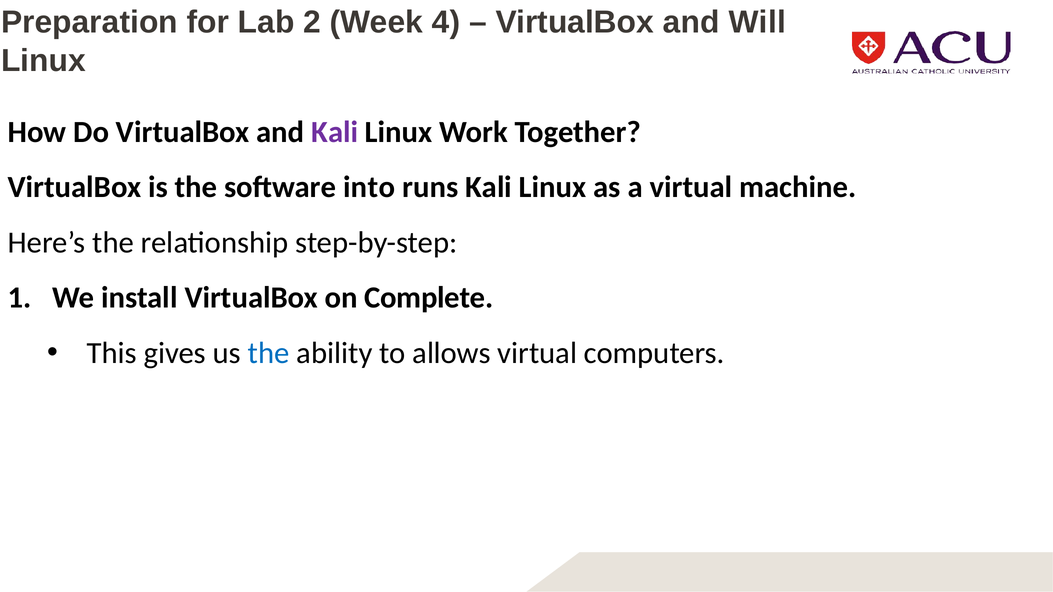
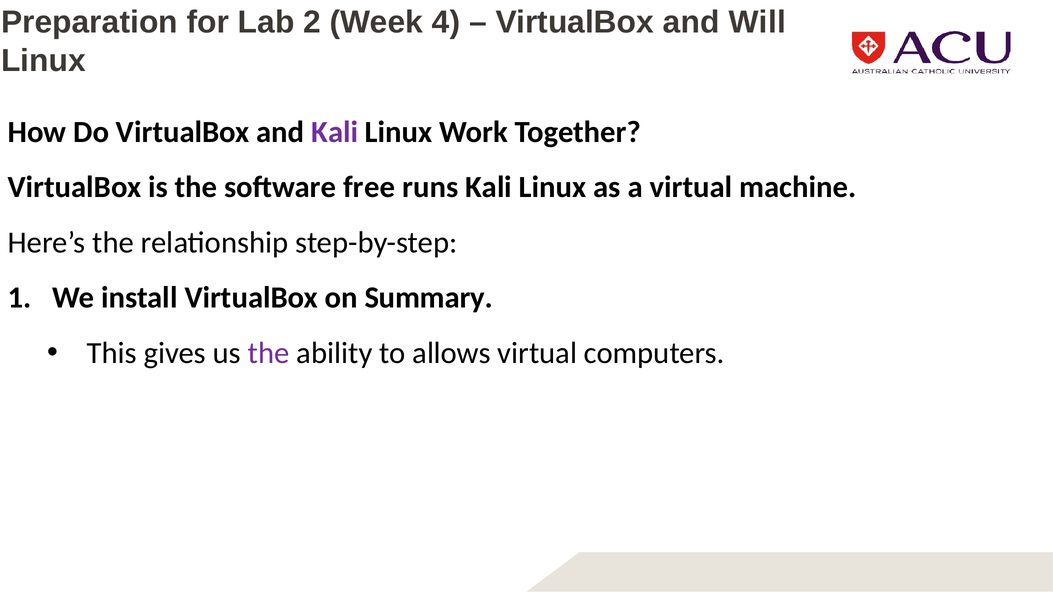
into: into -> free (369, 187)
Complete: Complete -> Summary (429, 298)
the colour: blue -> purple (269, 353)
